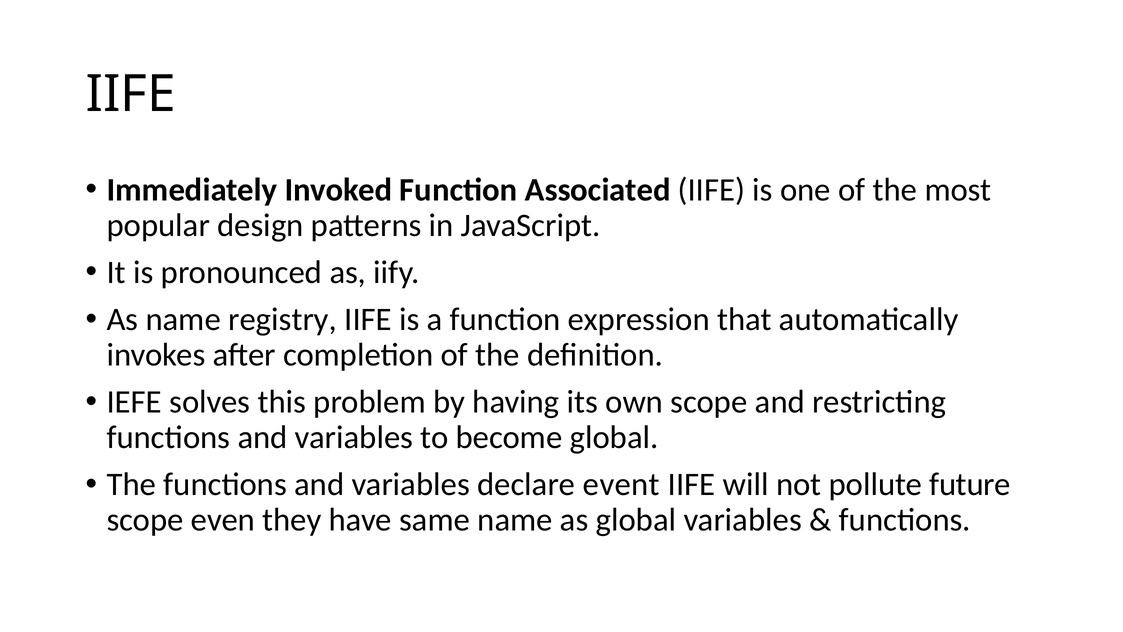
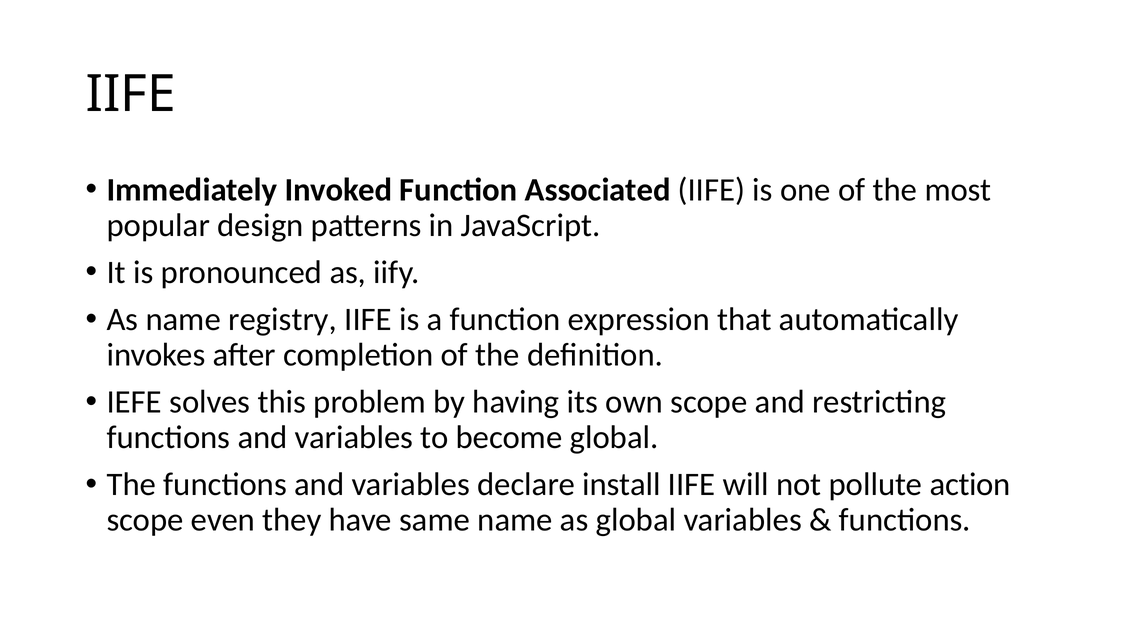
event: event -> install (622, 484)
future: future -> action (970, 484)
